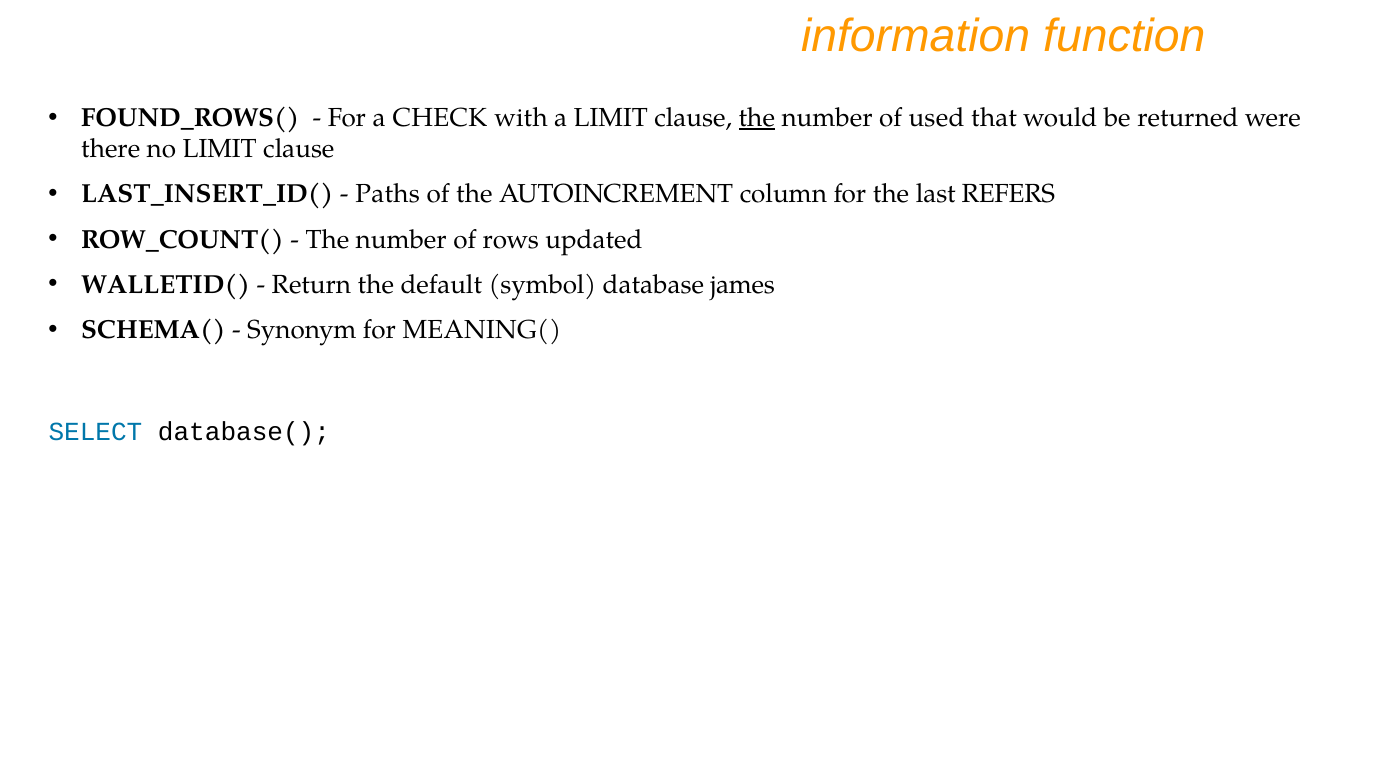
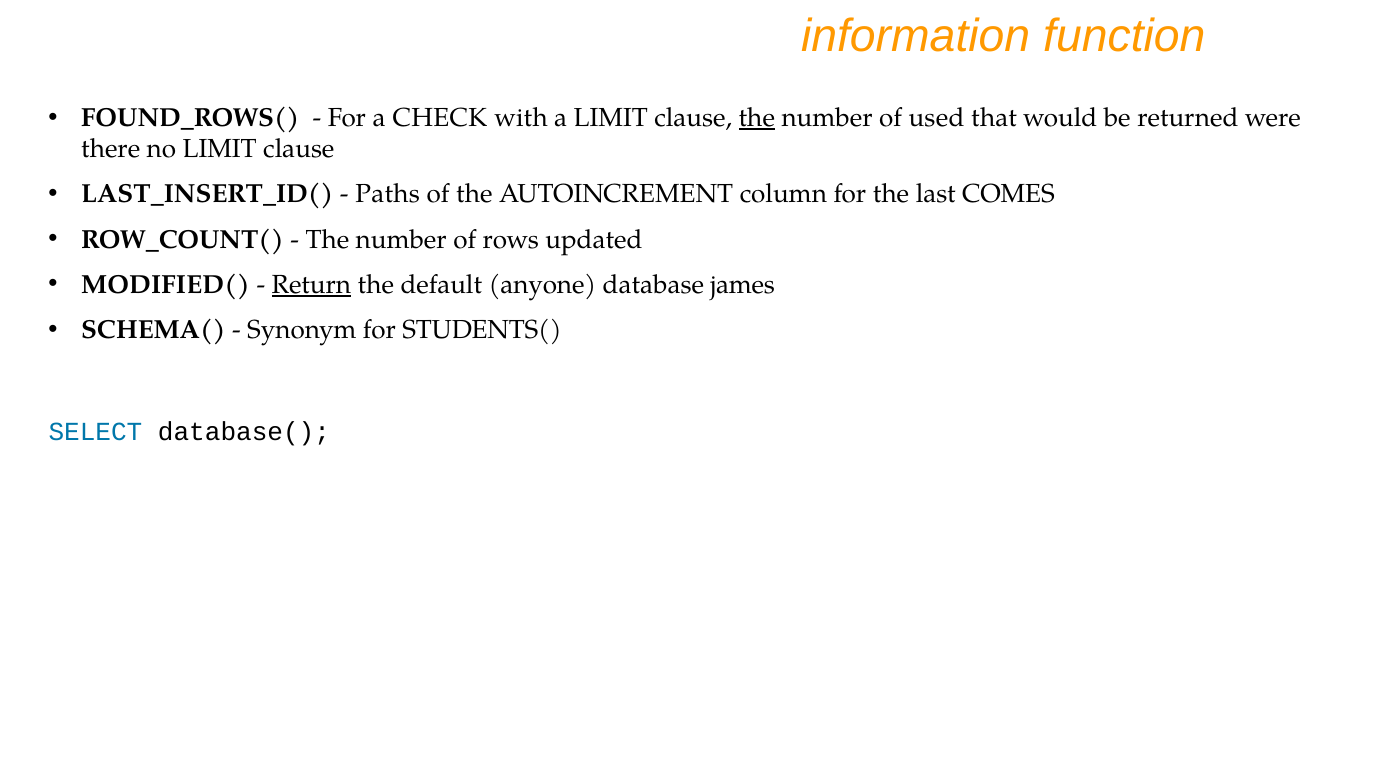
REFERS: REFERS -> COMES (1008, 194)
WALLETID(: WALLETID( -> MODIFIED( (166, 285)
Return underline: none -> present (311, 285)
symbol: symbol -> anyone (542, 285)
MEANING(: MEANING( -> STUDENTS( (482, 330)
